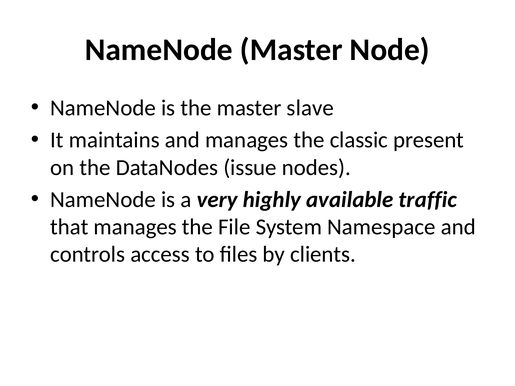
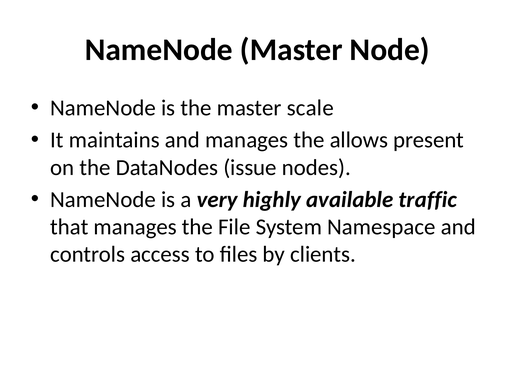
slave: slave -> scale (310, 108)
classic: classic -> allows (359, 140)
